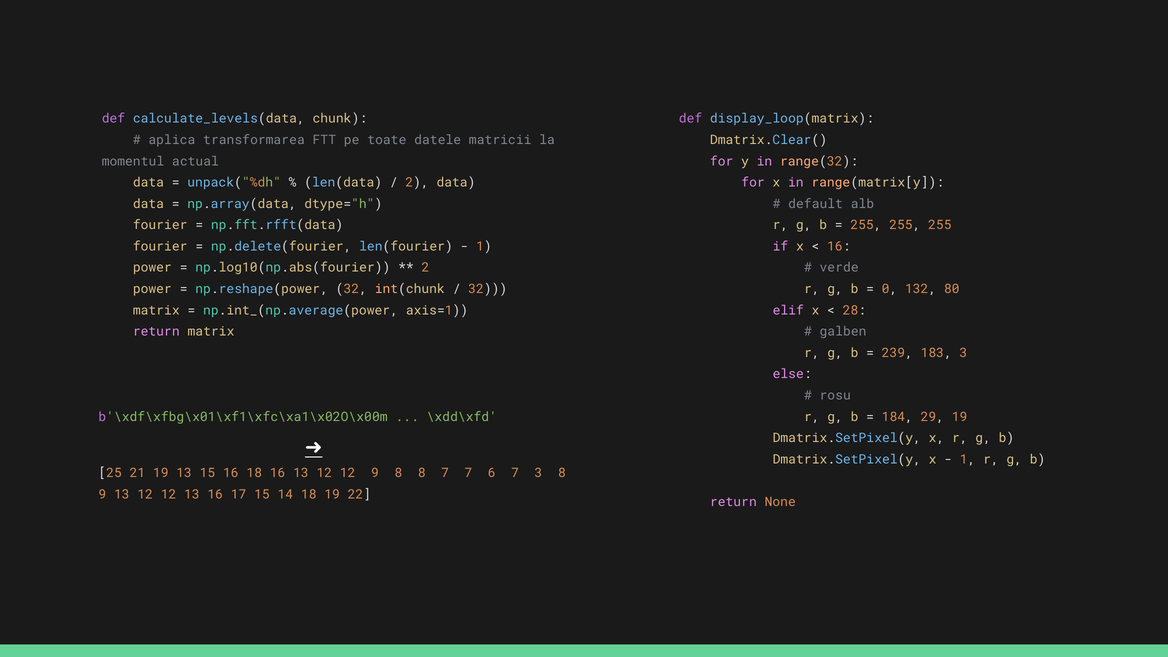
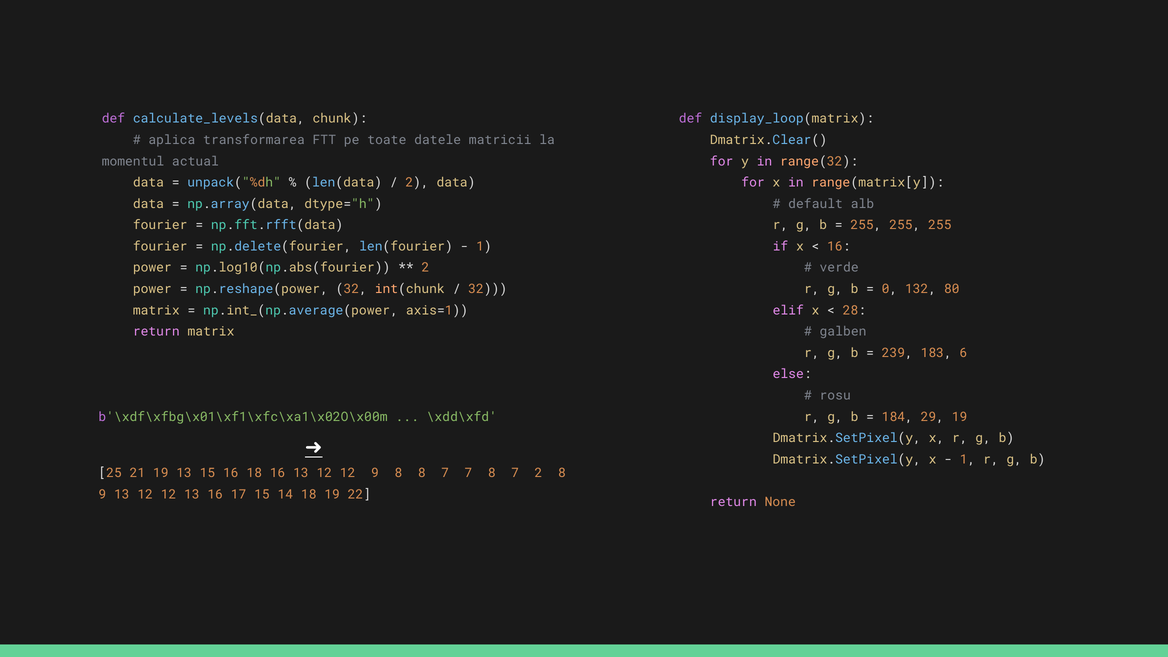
183 3: 3 -> 6 (963, 353)
7 6: 6 -> 8 (492, 473)
7 3: 3 -> 2 (538, 473)
